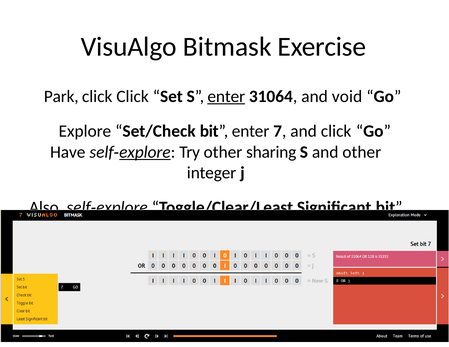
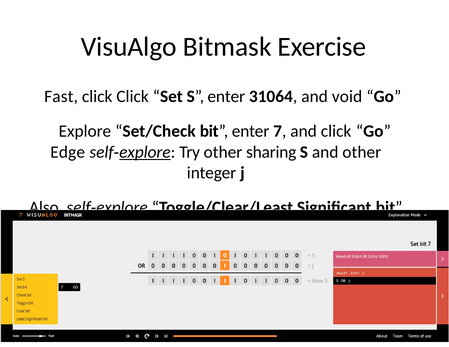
Park: Park -> Fast (61, 96)
enter underline: present -> none (226, 96)
Have: Have -> Edge (68, 152)
